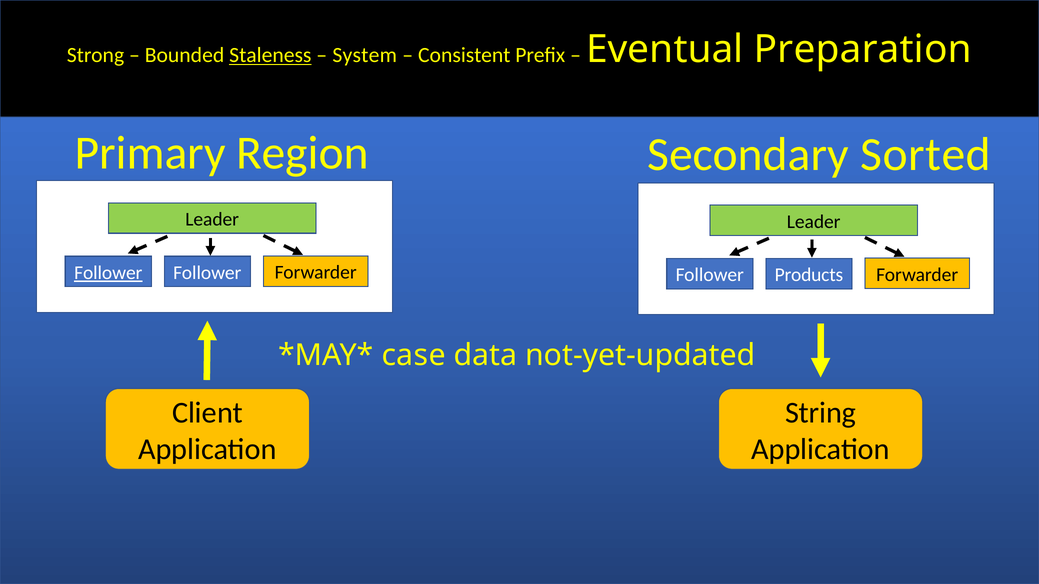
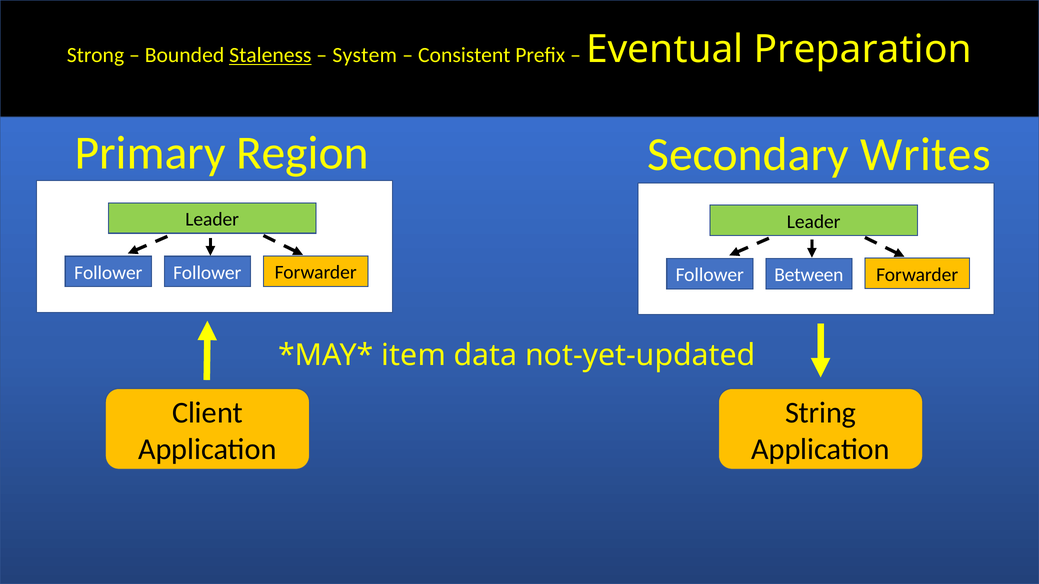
Sorted: Sorted -> Writes (925, 155)
Follower underline: present -> none (108, 273)
Products: Products -> Between (809, 275)
case: case -> item (414, 356)
